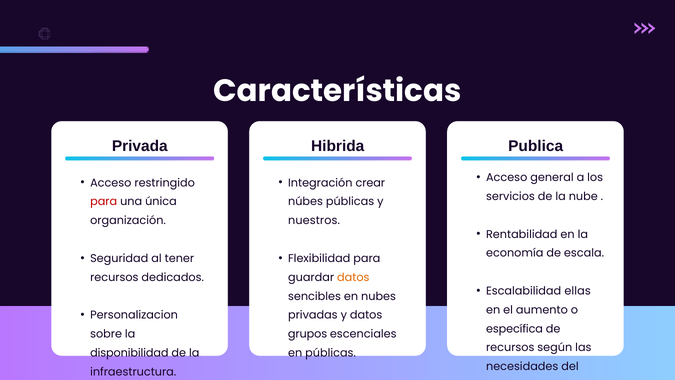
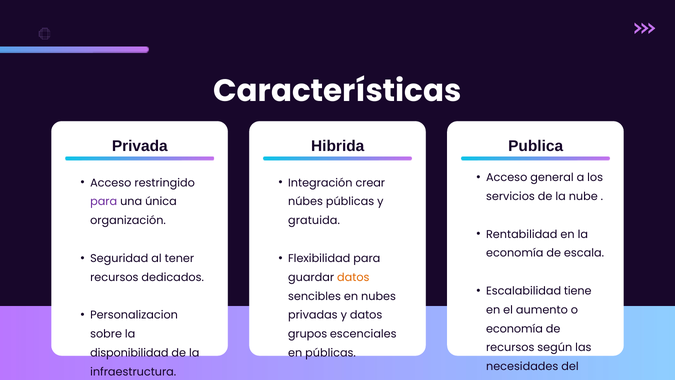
para colour: red -> purple (104, 202)
nuestros: nuestros -> gratuida (314, 220)
ellas: ellas -> tiene (578, 291)
específica: específica -> economía (514, 329)
